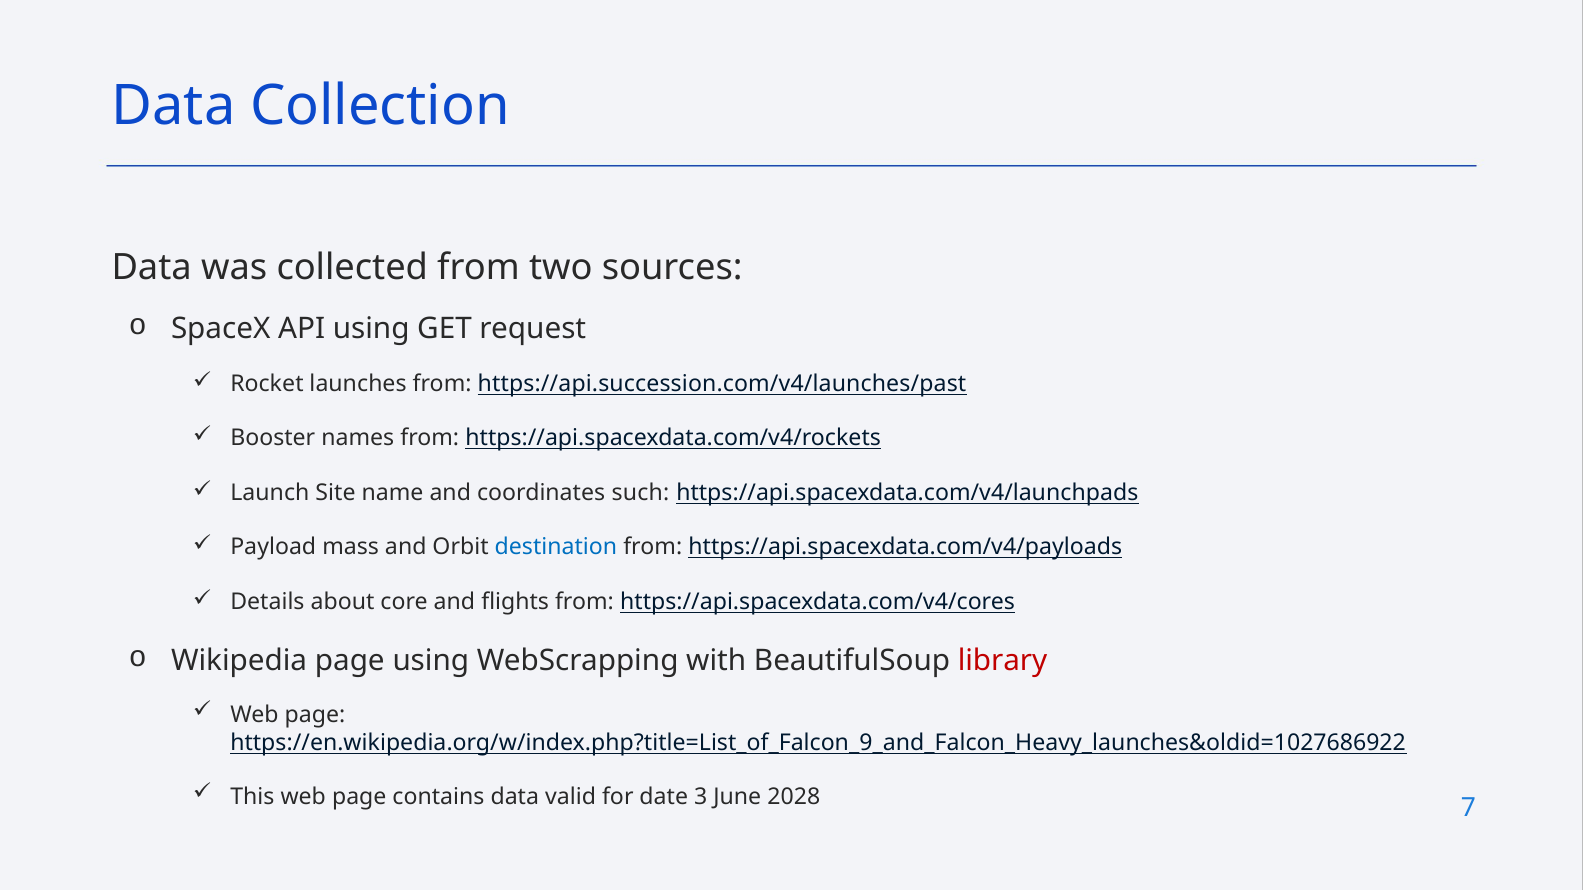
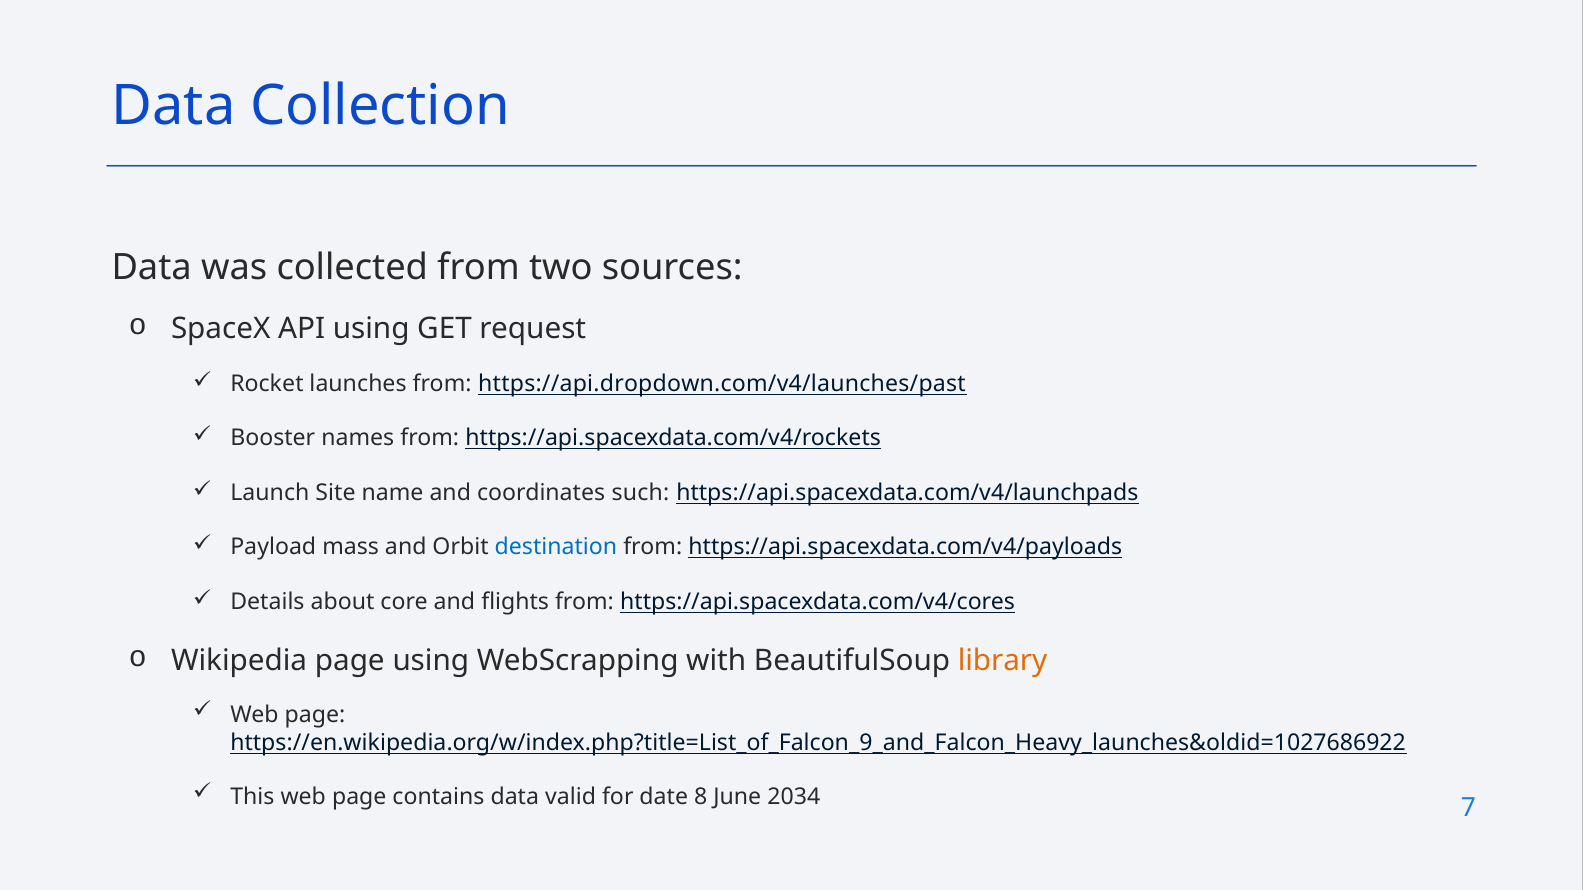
https://api.succession.com/v4/launches/past: https://api.succession.com/v4/launches/past -> https://api.dropdown.com/v4/launches/past (722, 384)
library colour: red -> orange (1003, 661)
3: 3 -> 8 (701, 797)
2028: 2028 -> 2034 (794, 797)
